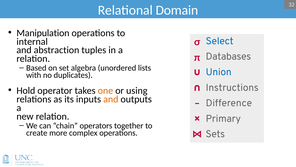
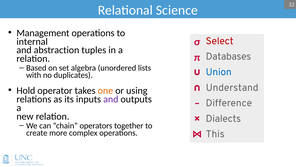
Domain: Domain -> Science (177, 10)
Manipulation: Manipulation -> Management (43, 33)
Select colour: blue -> red (220, 41)
Instructions: Instructions -> Understand (232, 87)
and colour: orange -> purple (111, 99)
Primary: Primary -> Dialects (223, 118)
Sets: Sets -> This (215, 134)
